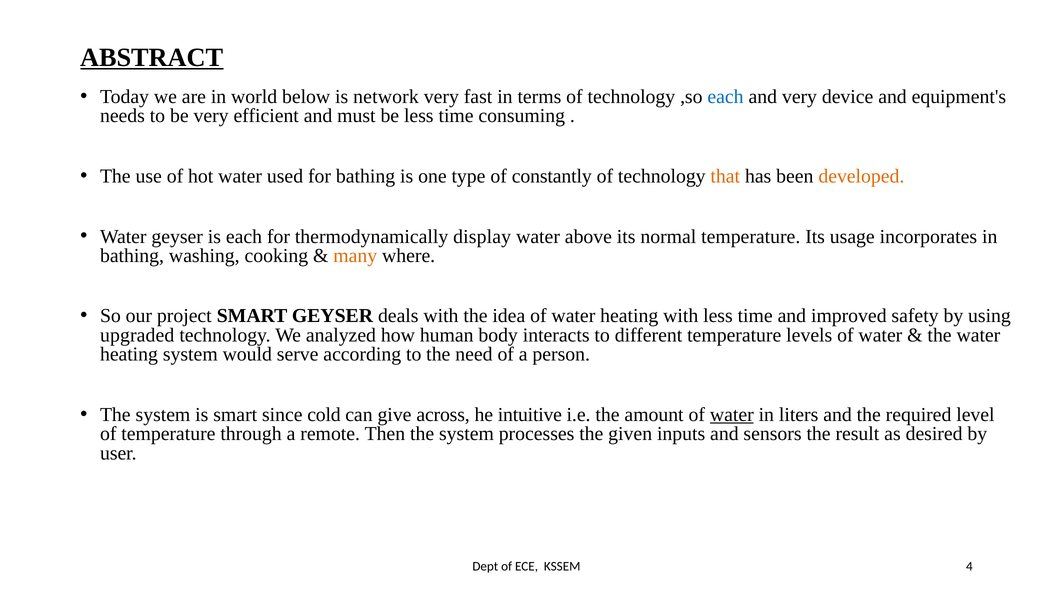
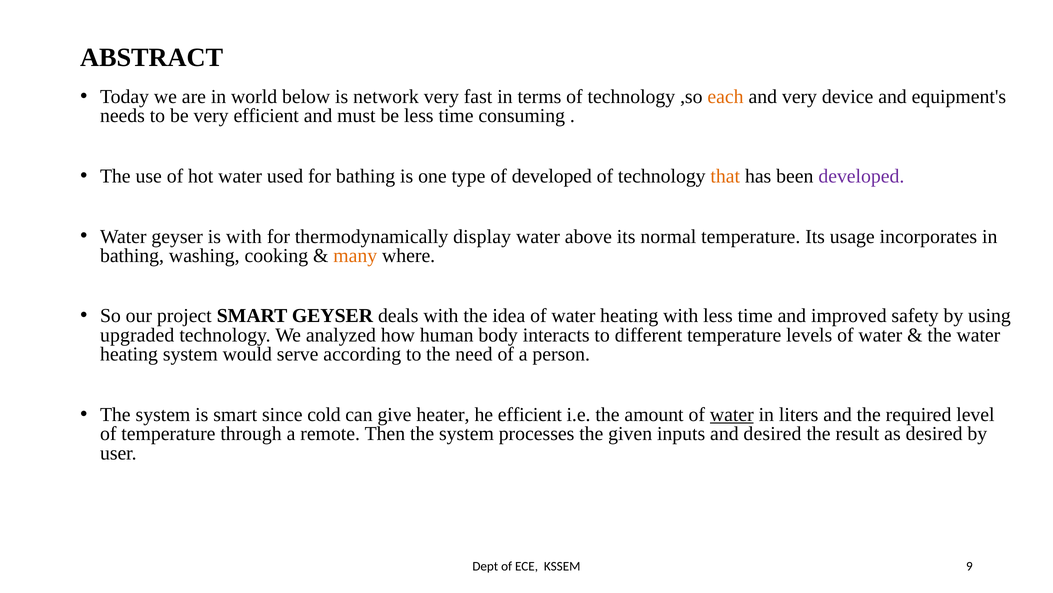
ABSTRACT underline: present -> none (152, 58)
each colour: blue -> orange (726, 97)
of constantly: constantly -> developed (552, 176)
developed colour: orange -> purple (861, 176)
is each: each -> with (244, 236)
across: across -> heater (443, 414)
he intuitive: intuitive -> efficient (530, 414)
and sensors: sensors -> desired (772, 433)
4: 4 -> 9 (969, 566)
